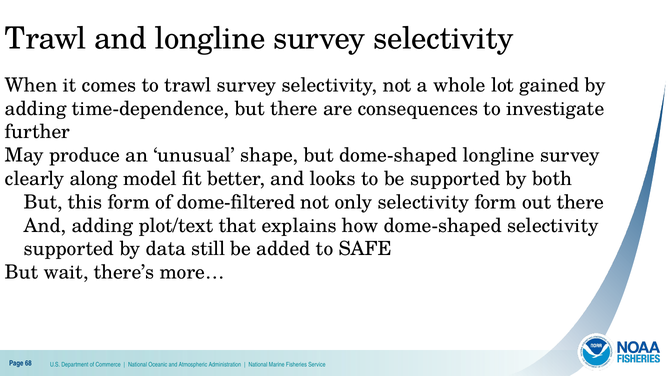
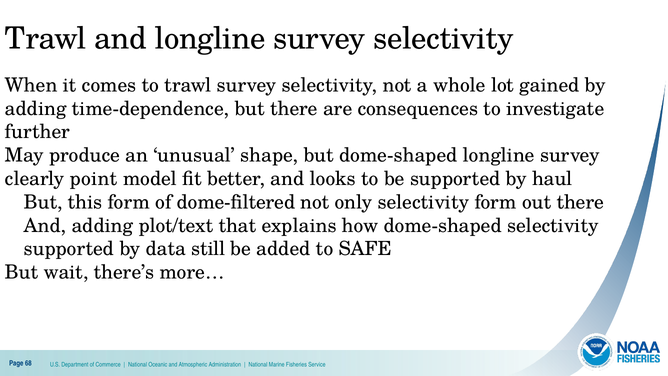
along: along -> point (94, 179)
both: both -> haul (552, 179)
